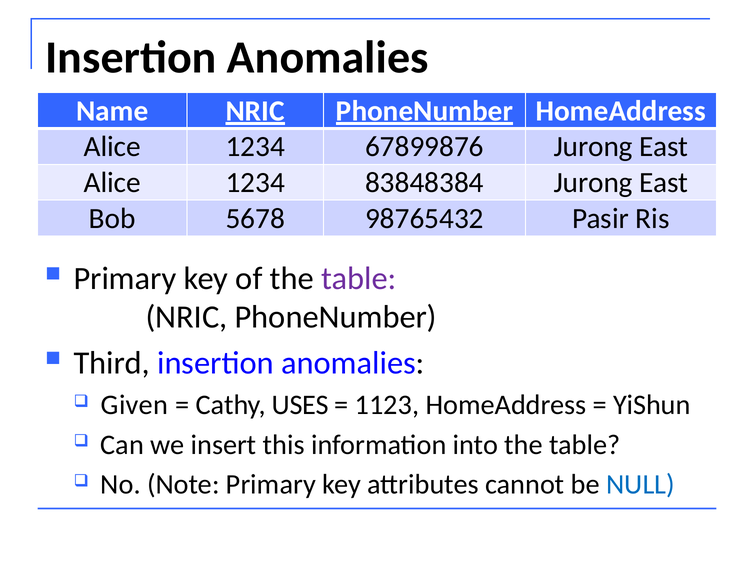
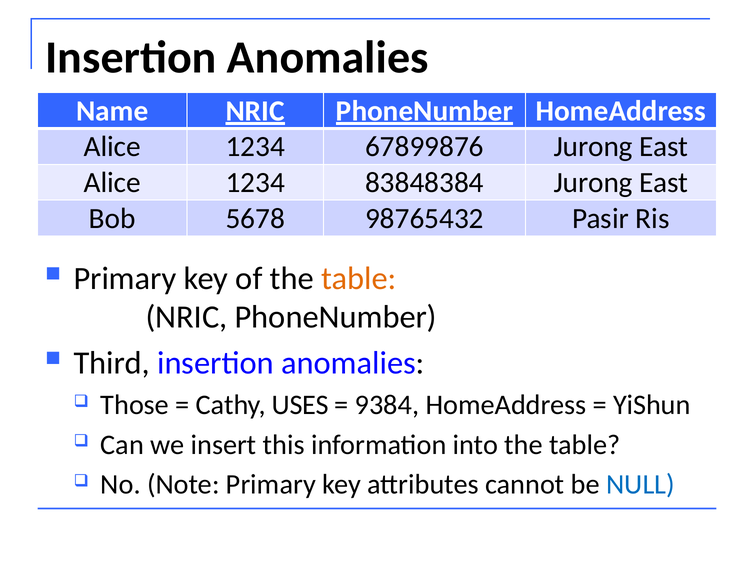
table colour: purple -> orange (359, 279)
Given: Given -> Those (135, 405)
1123: 1123 -> 9384 (387, 405)
